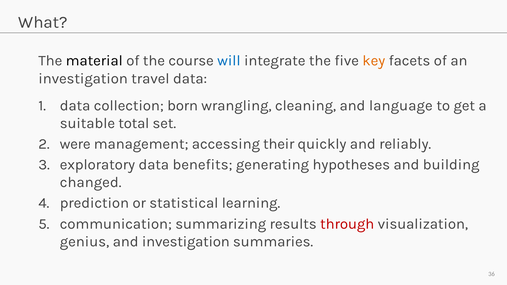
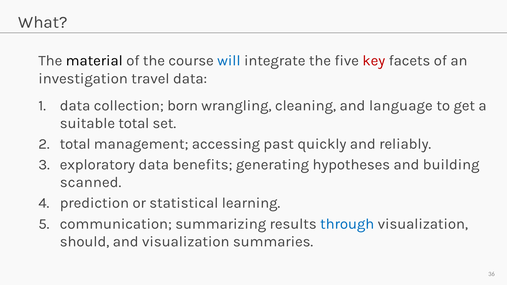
key colour: orange -> red (374, 61)
were: were -> total (75, 144)
their: their -> past (279, 144)
changed: changed -> scanned (91, 183)
through colour: red -> blue (347, 224)
genius: genius -> should (85, 242)
and investigation: investigation -> visualization (186, 242)
